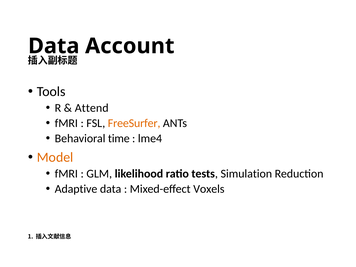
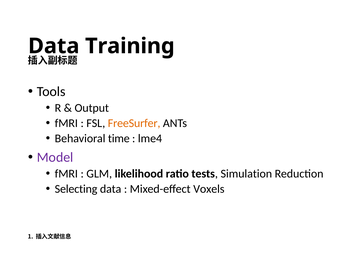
Account: Account -> Training (130, 46)
Attend: Attend -> Output (92, 108)
Model colour: orange -> purple (55, 157)
Adaptive: Adaptive -> Selecting (76, 189)
